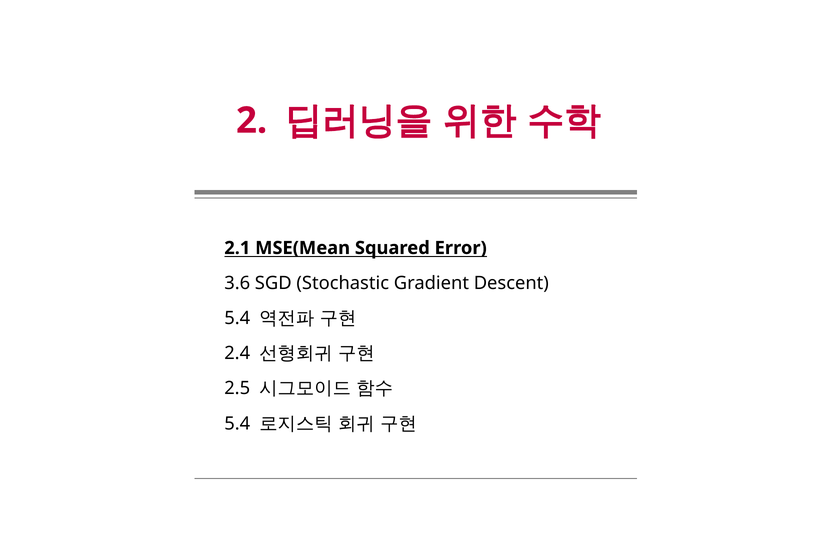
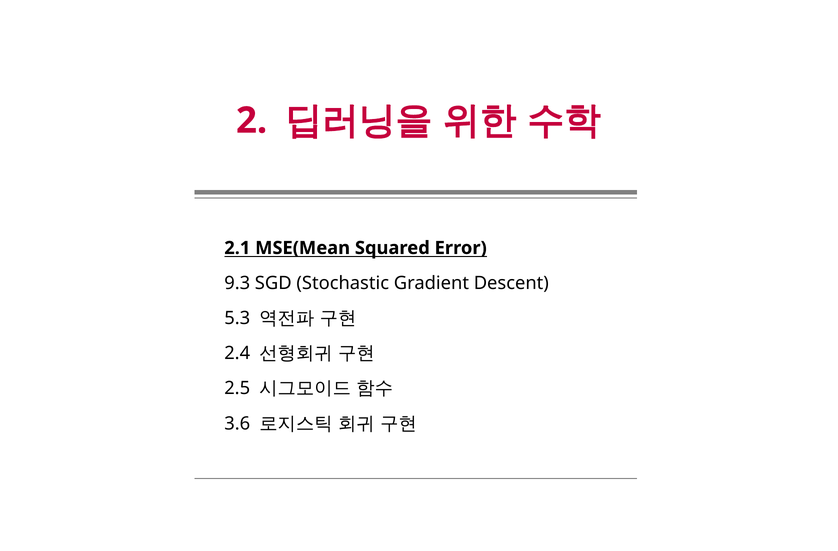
3.6: 3.6 -> 9.3 (237, 283)
5.4: 5.4 -> 5.3 (237, 318)
5.4: 5.4 -> 3.6 (237, 423)
